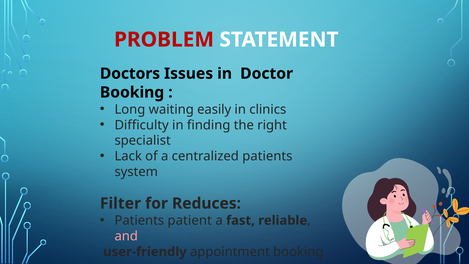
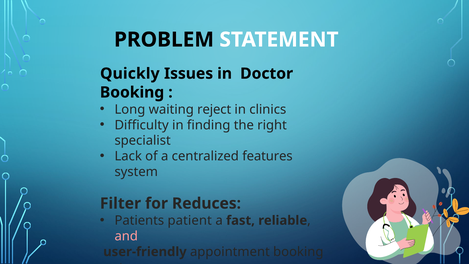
PROBLEM colour: red -> black (164, 40)
Doctors: Doctors -> Quickly (130, 74)
easily: easily -> reject (214, 109)
centralized patients: patients -> features (267, 156)
